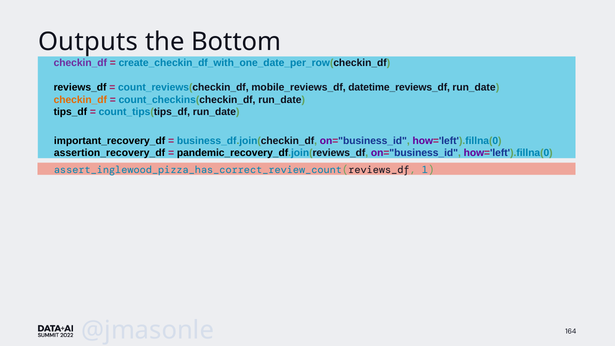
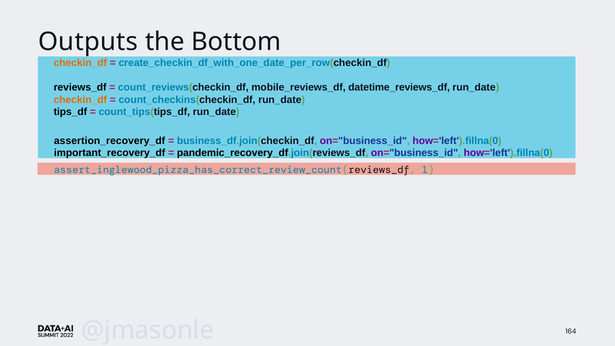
checkin_df colour: purple -> orange (80, 63)
important_recovery_df: important_recovery_df -> assertion_recovery_df (110, 141)
assertion_recovery_df: assertion_recovery_df -> important_recovery_df (110, 153)
